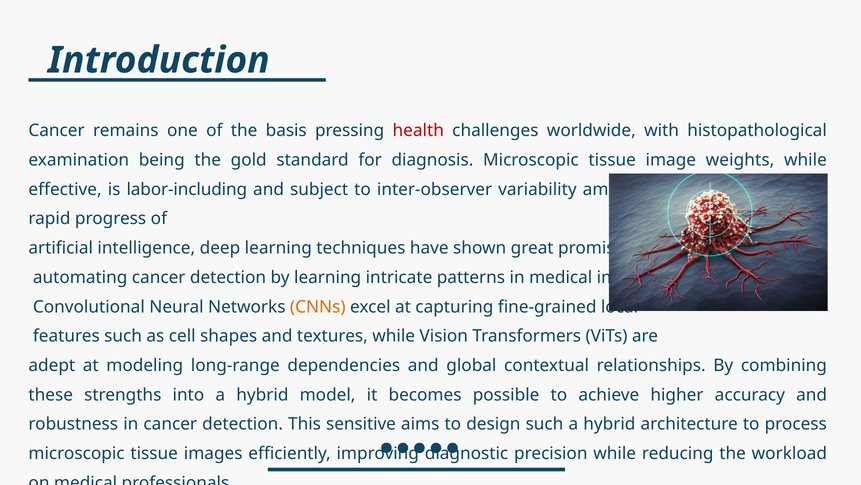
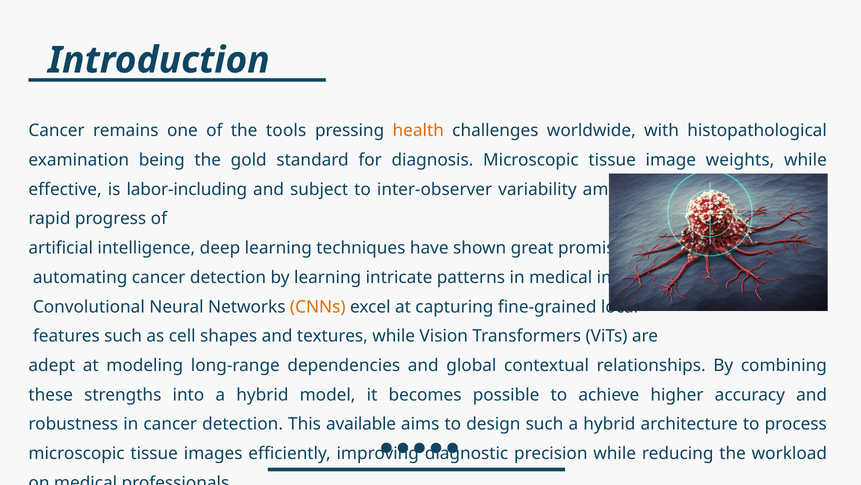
basis: basis -> tools (286, 131)
health colour: red -> orange (418, 131)
sensitive: sensitive -> available (361, 424)
